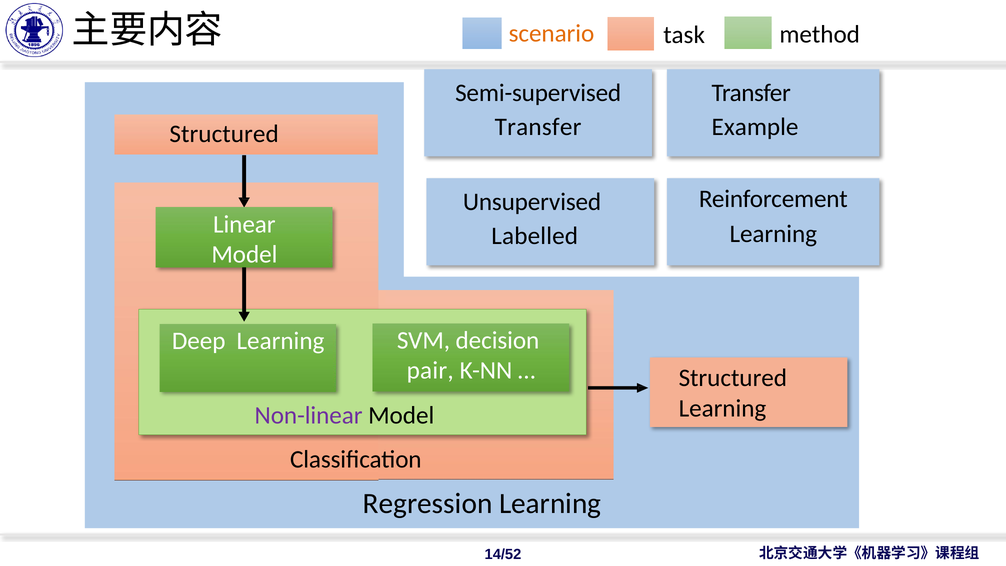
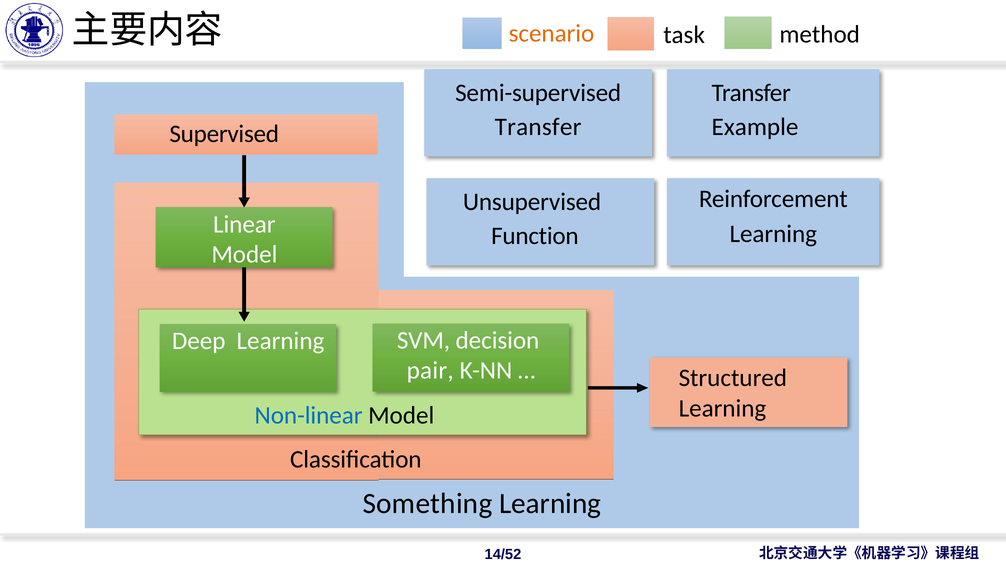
Structured: Structured -> Supervised (224, 134)
Labelled: Labelled -> Function (535, 236)
Non-linear colour: purple -> blue (309, 416)
Regression: Regression -> Something (427, 503)
